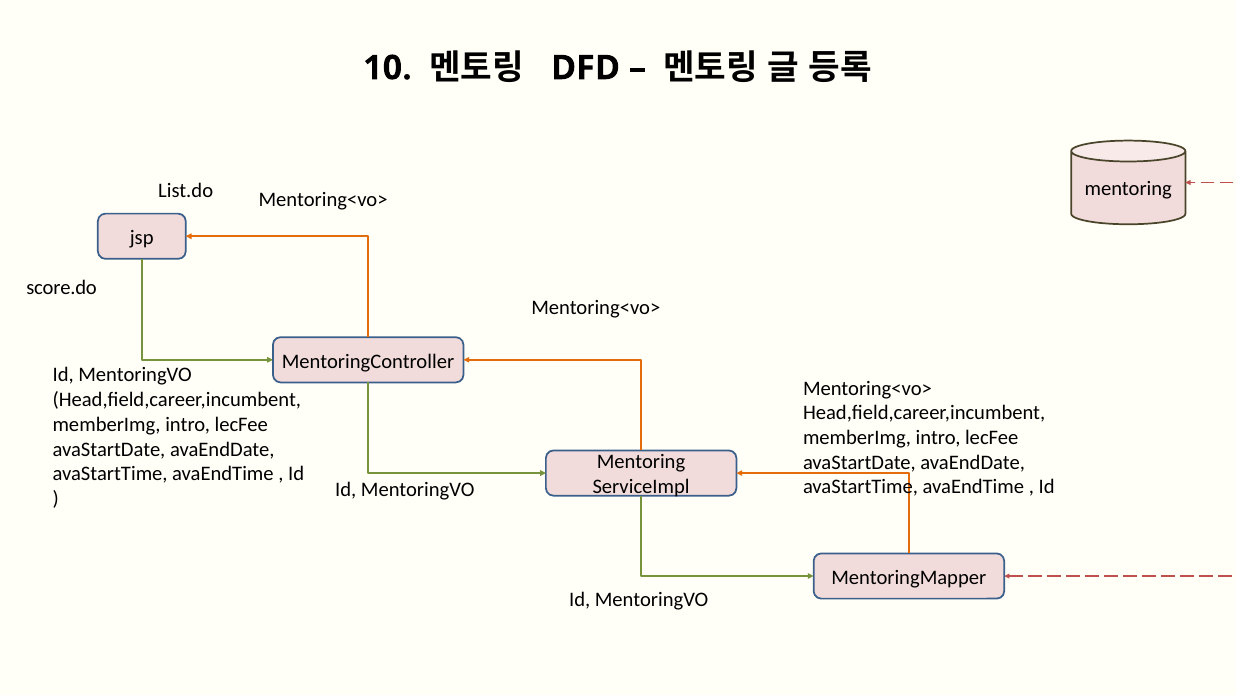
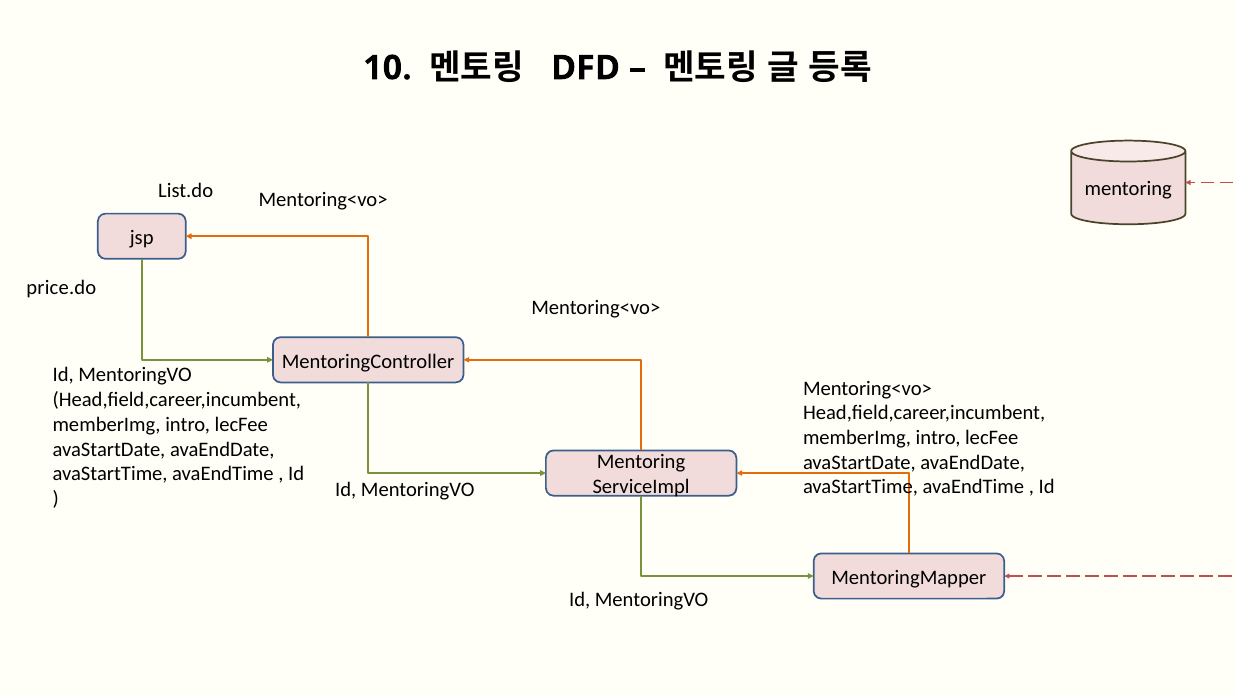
score.do: score.do -> price.do (61, 288)
